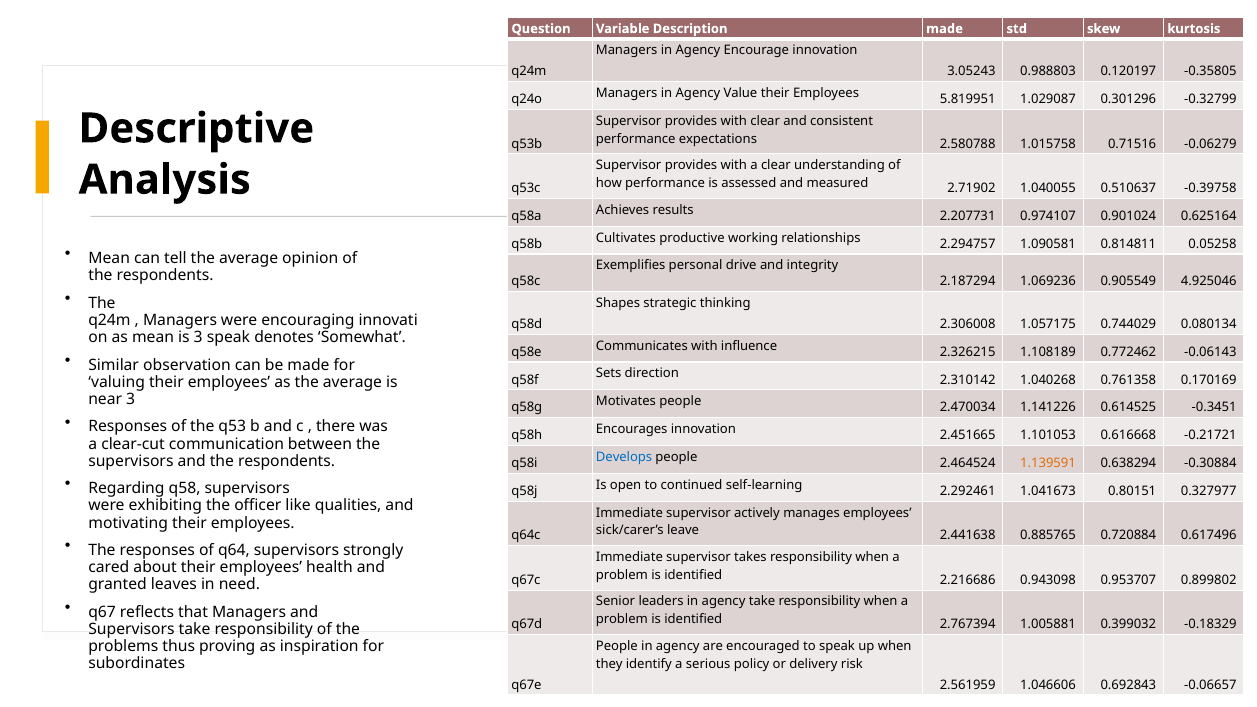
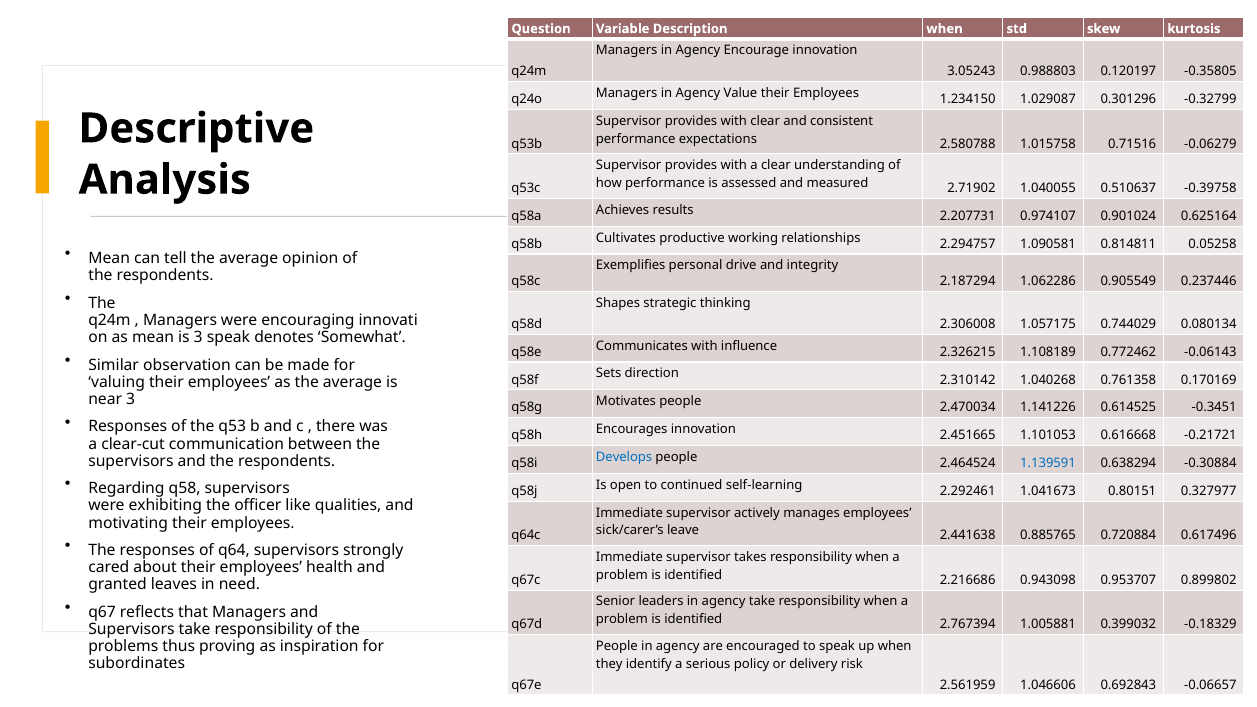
Description made: made -> when (945, 29)
5.819951: 5.819951 -> 1.234150 (968, 99)
1.069236: 1.069236 -> 1.062286 (1048, 281)
4.925046: 4.925046 -> 0.237446 (1209, 281)
1.139591 colour: orange -> blue (1048, 463)
